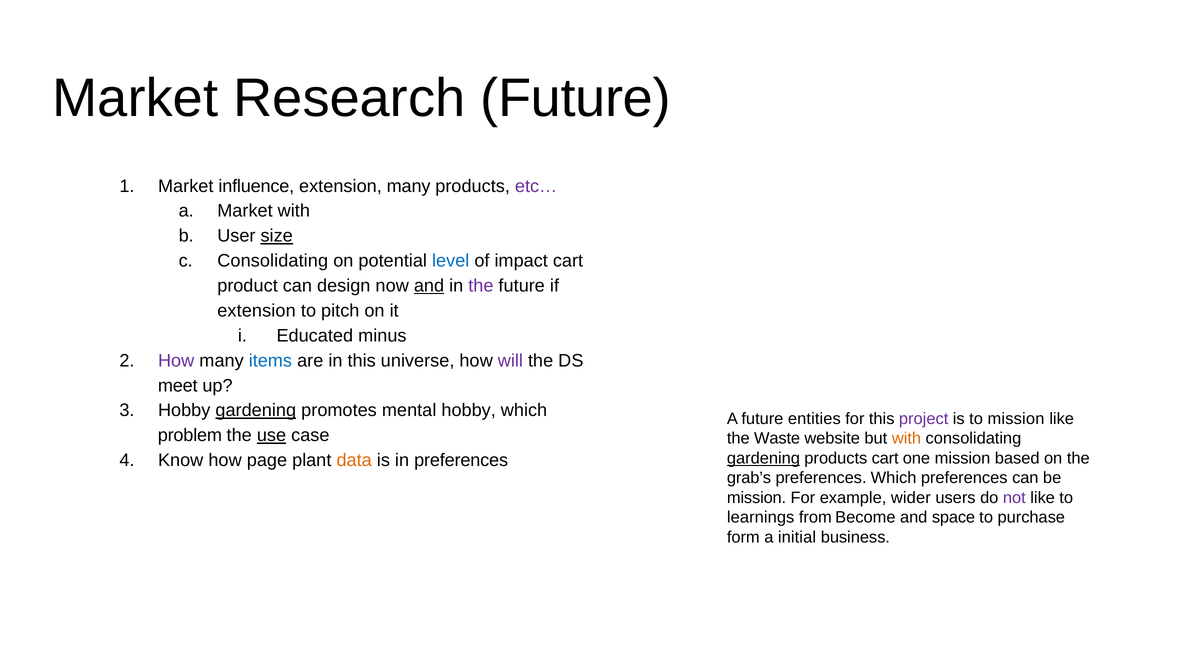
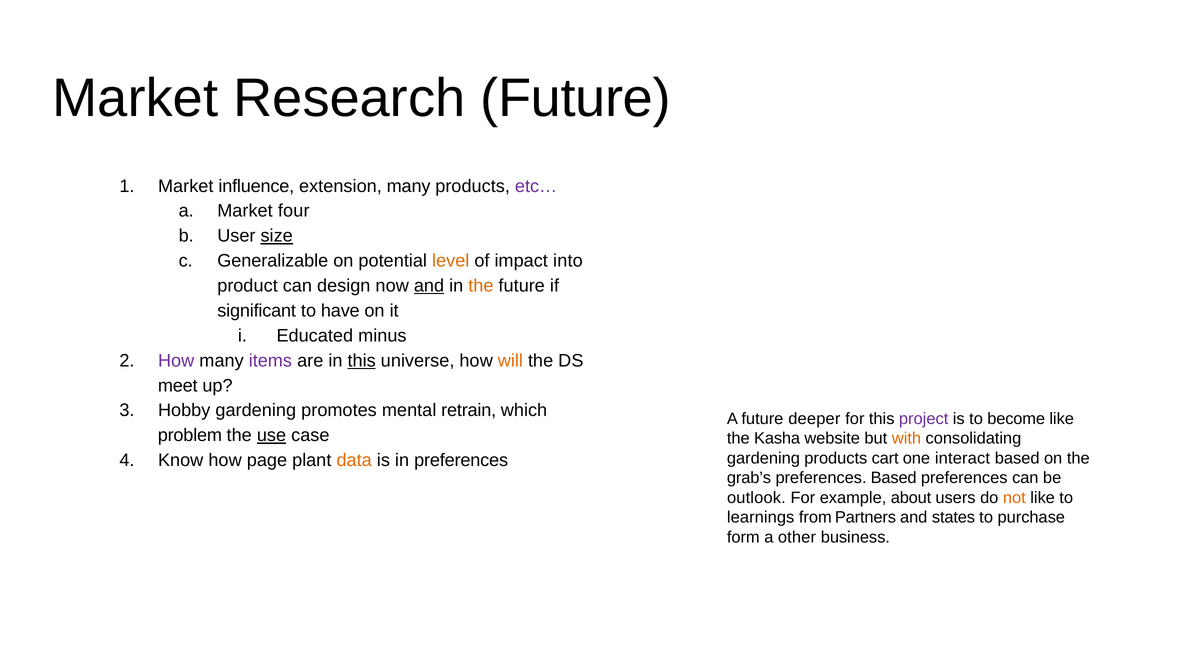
Market with: with -> four (294, 211)
Consolidating: Consolidating -> Generalizable (273, 261)
level colour: blue -> orange (451, 261)
impact cart: cart -> into (568, 261)
the colour: purple -> orange (481, 286)
extension: extension -> significant (257, 311)
pitch: pitch -> have (340, 311)
items colour: blue -> purple (270, 361)
this underline: none -> present (362, 361)
will colour: purple -> orange (510, 361)
gardening underline: present -> none (256, 411)
mental hobby: hobby -> retrain (469, 411)
entities: entities -> deeper (814, 419)
to mission: mission -> become (1016, 419)
Waste: Waste -> Kasha (777, 439)
gardening underline: present -> none (763, 459)
one mission: mission -> interact (962, 459)
preferences Which: Which -> Based (894, 478)
mission: mission -> outlook (756, 498)
wider: wider -> about (911, 498)
not colour: purple -> orange (1014, 498)
Become: Become -> Partners (865, 518)
space: space -> states (954, 518)
initial: initial -> other (797, 538)
